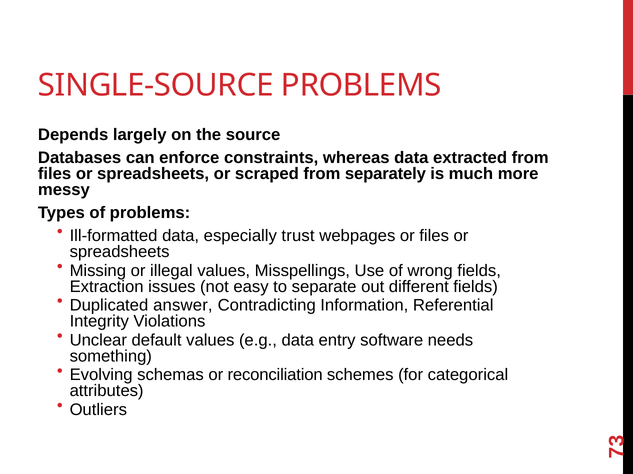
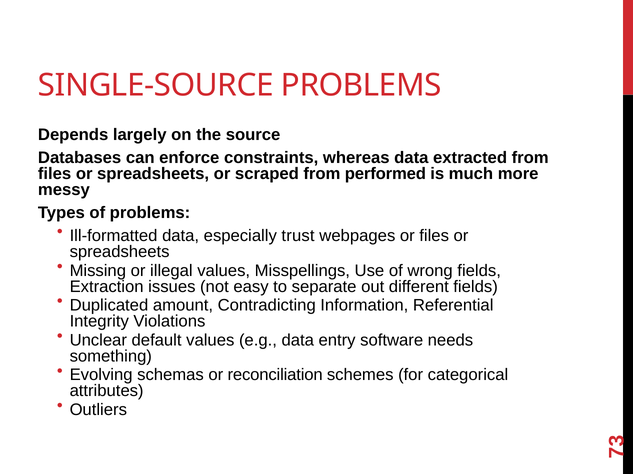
separately: separately -> performed (385, 174)
answer: answer -> amount (183, 306)
